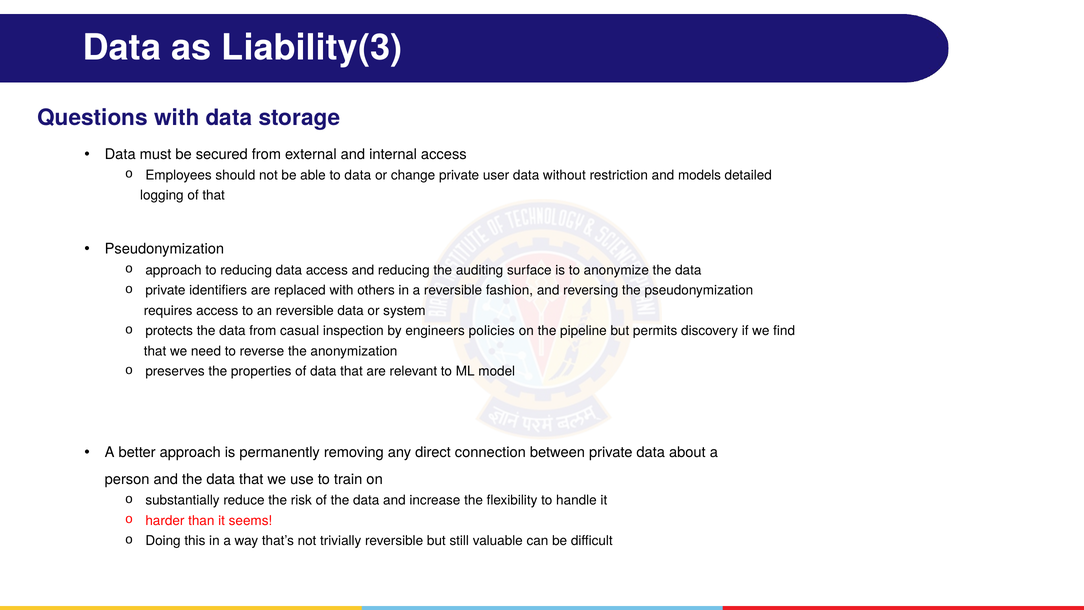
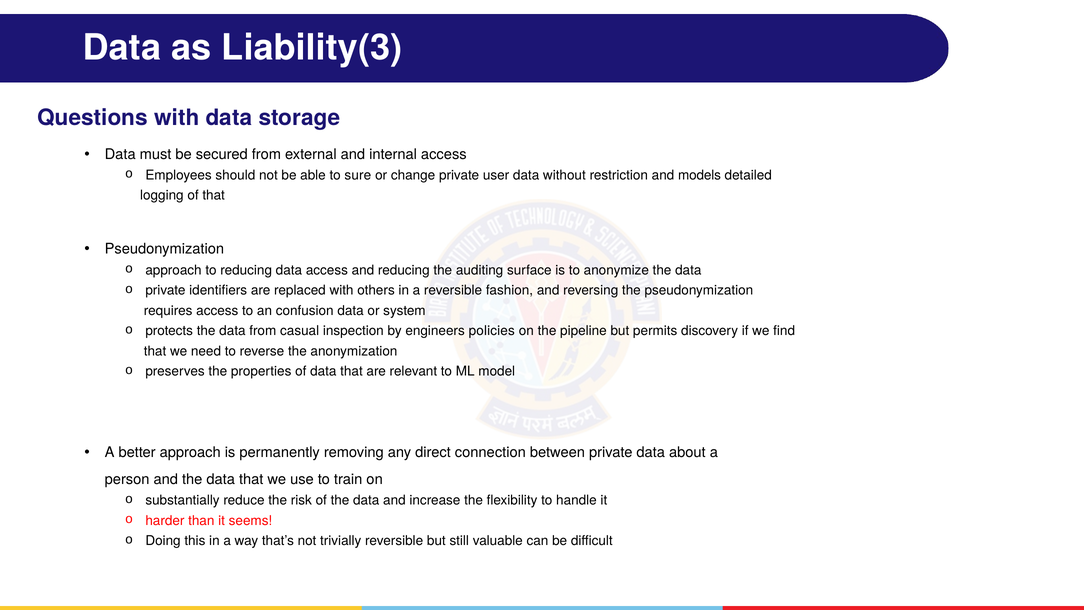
to data: data -> sure (358, 175)
an reversible: reversible -> confusion (305, 310)
